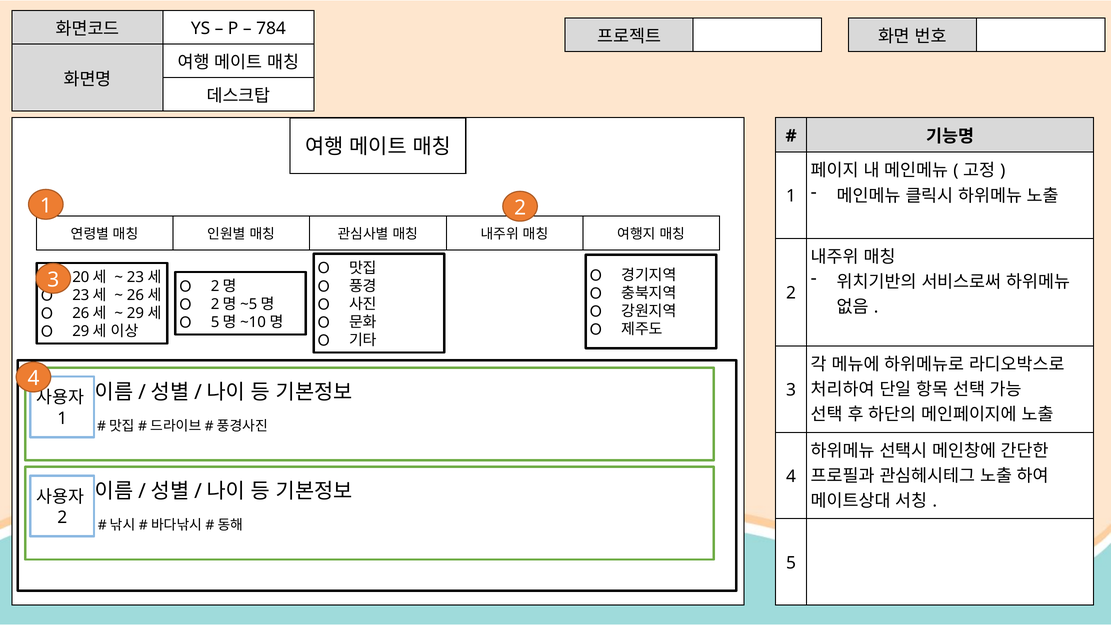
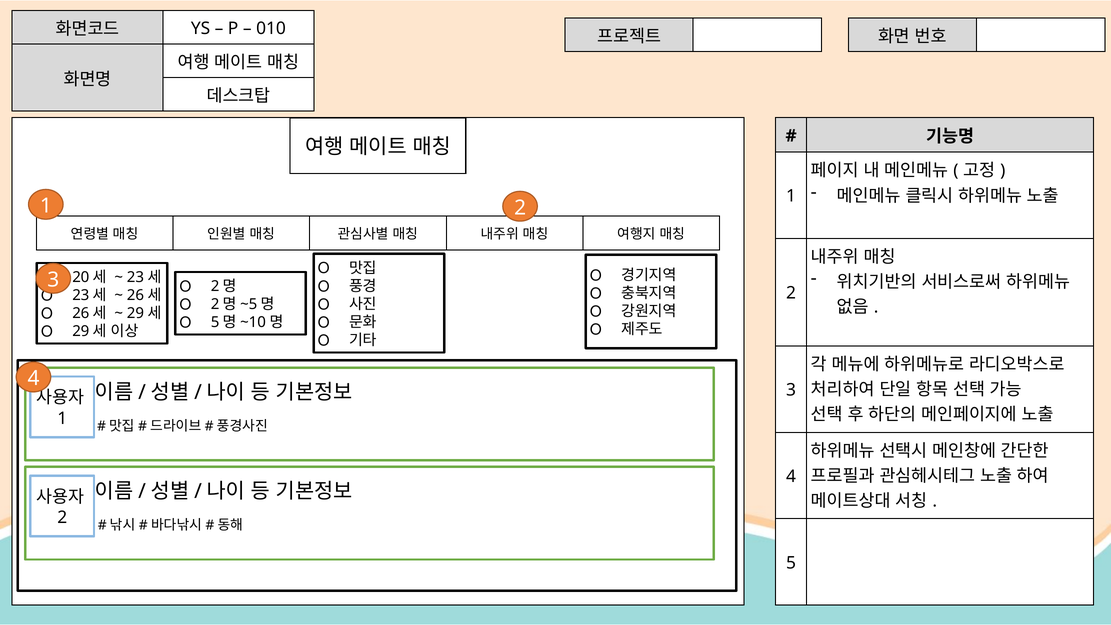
784: 784 -> 010 (271, 28)
